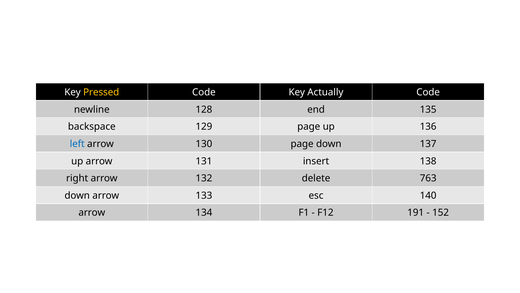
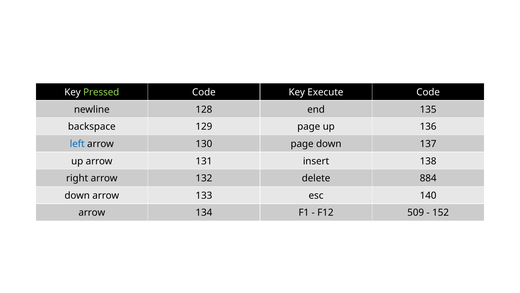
Pressed colour: yellow -> light green (101, 92)
Actually: Actually -> Execute (325, 92)
763: 763 -> 884 (428, 178)
191: 191 -> 509 (416, 212)
